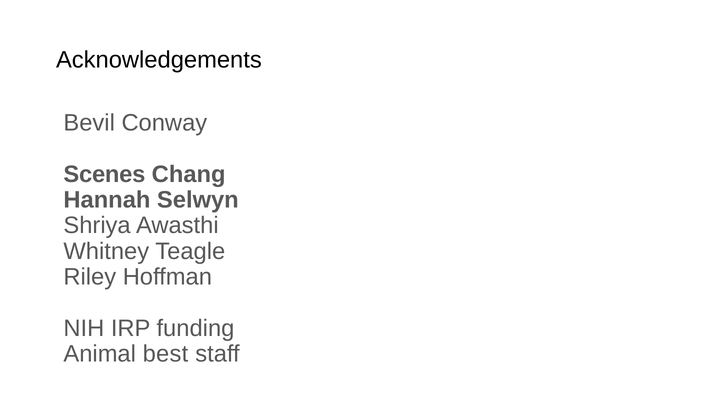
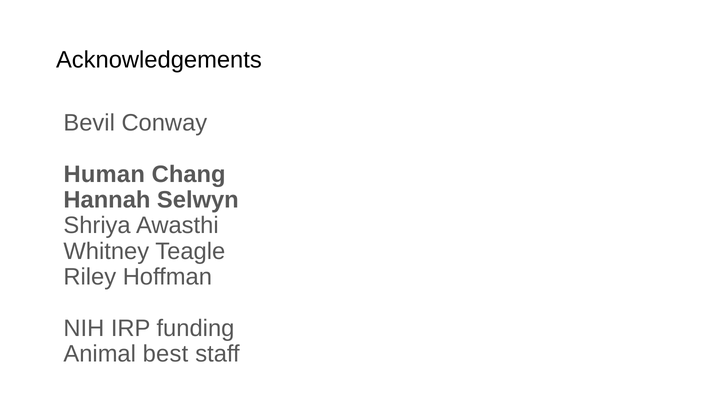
Scenes: Scenes -> Human (104, 174)
